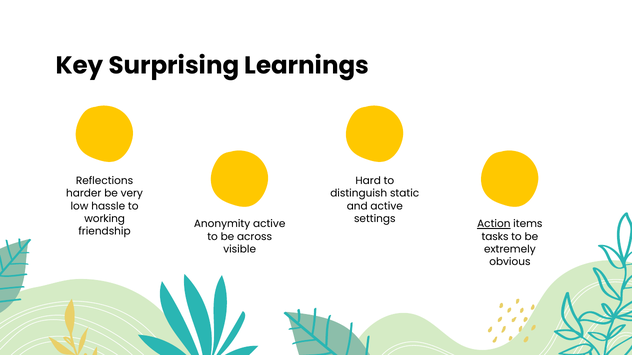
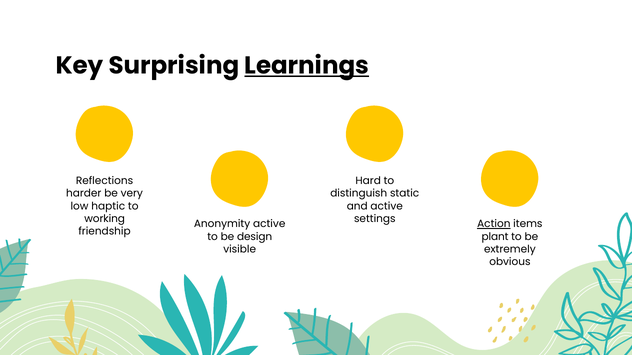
Learnings underline: none -> present (307, 66)
hassle: hassle -> haptic (108, 206)
across: across -> design (255, 237)
tasks: tasks -> plant (495, 237)
